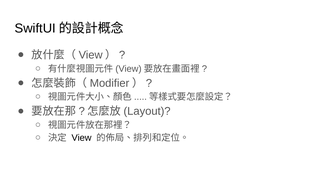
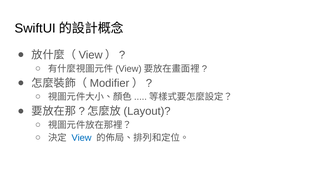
View colour: black -> blue (82, 138)
